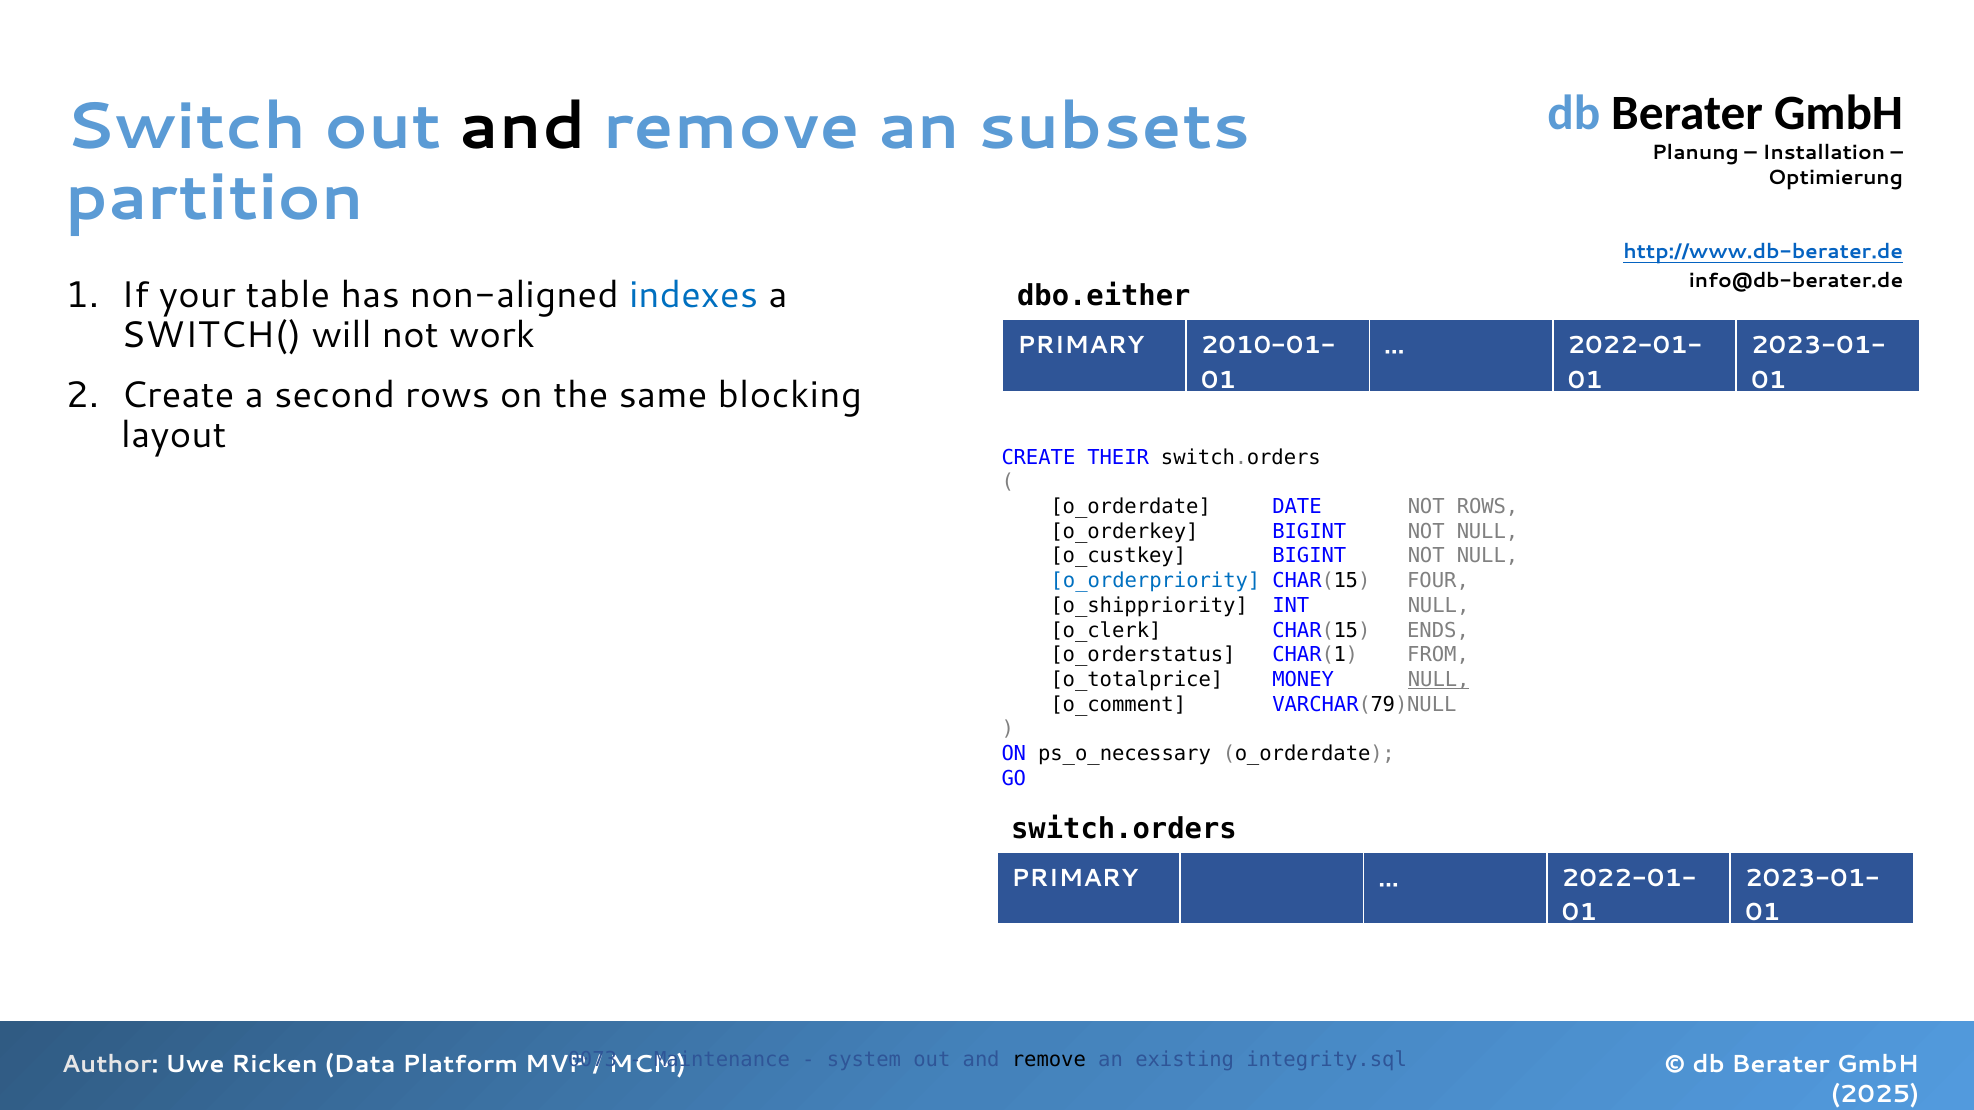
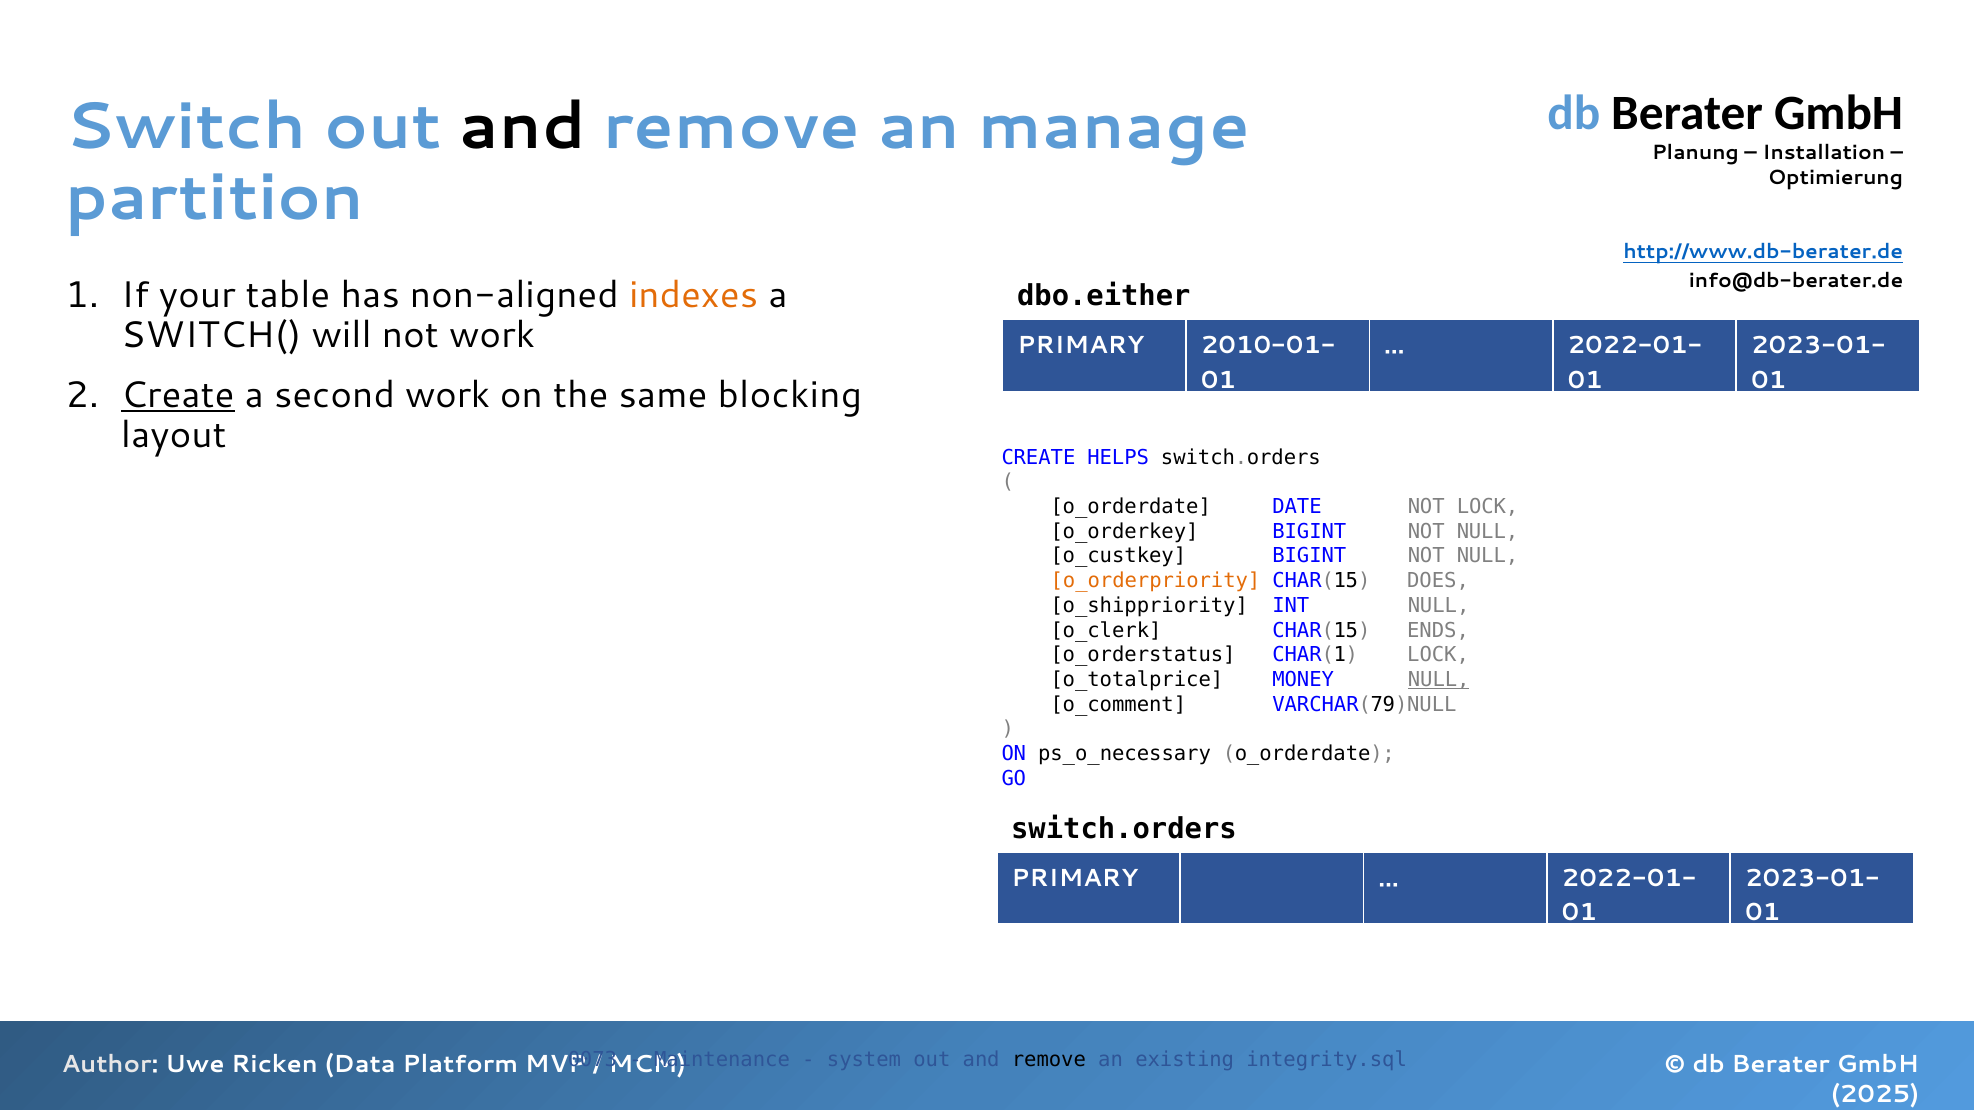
subsets: subsets -> manage (1114, 126)
indexes colour: blue -> orange (694, 295)
Create underline: none -> present (178, 396)
second rows: rows -> work (448, 396)
THEIR: THEIR -> HELPS (1118, 457)
NOT ROWS: ROWS -> LOCK (1488, 507)
o_orderpriority colour: blue -> orange (1155, 581)
FOUR: FOUR -> DOES (1438, 581)
CHAR(1 FROM: FROM -> LOCK (1438, 655)
